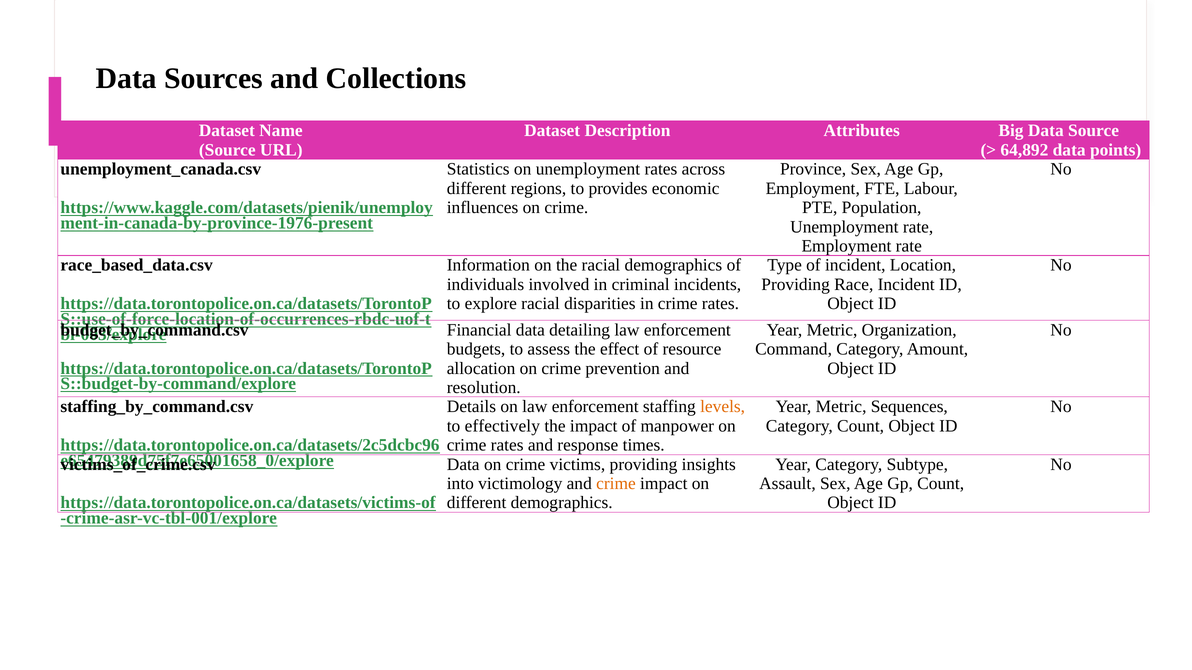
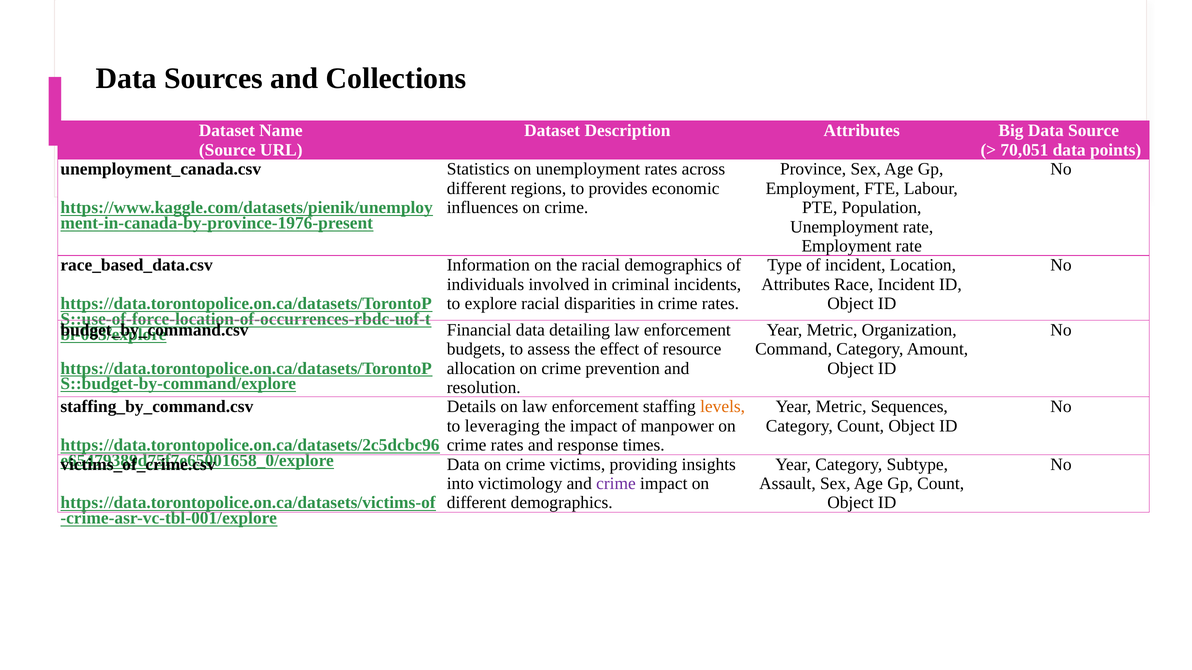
64,892: 64,892 -> 70,051 (1024, 150)
Providing: Providing -> Attributes (796, 285)
effectively: effectively -> leveraging (502, 426)
crime colour: orange -> purple (616, 484)
